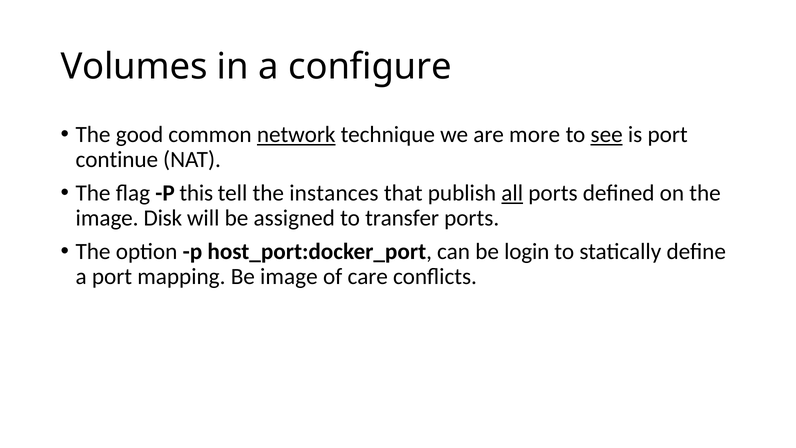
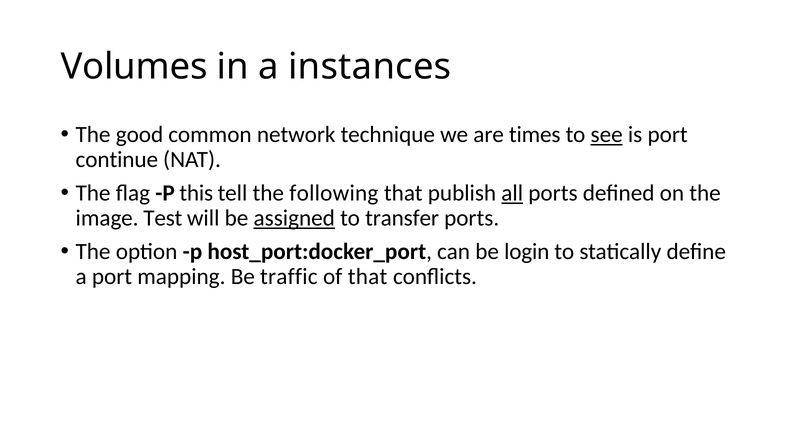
configure: configure -> instances (370, 67)
network underline: present -> none (296, 135)
more: more -> times (535, 135)
instances: instances -> following (334, 193)
Disk: Disk -> Test (163, 218)
assigned underline: none -> present (294, 218)
Be image: image -> traffic (289, 277)
of care: care -> that (368, 277)
